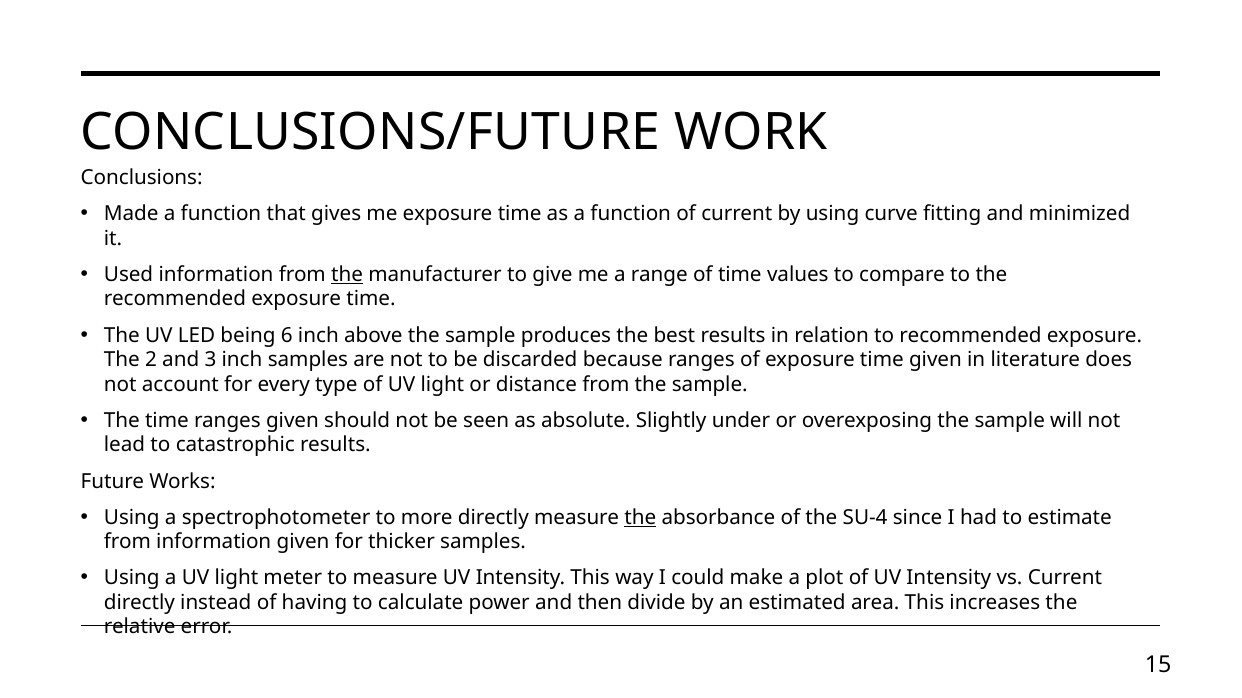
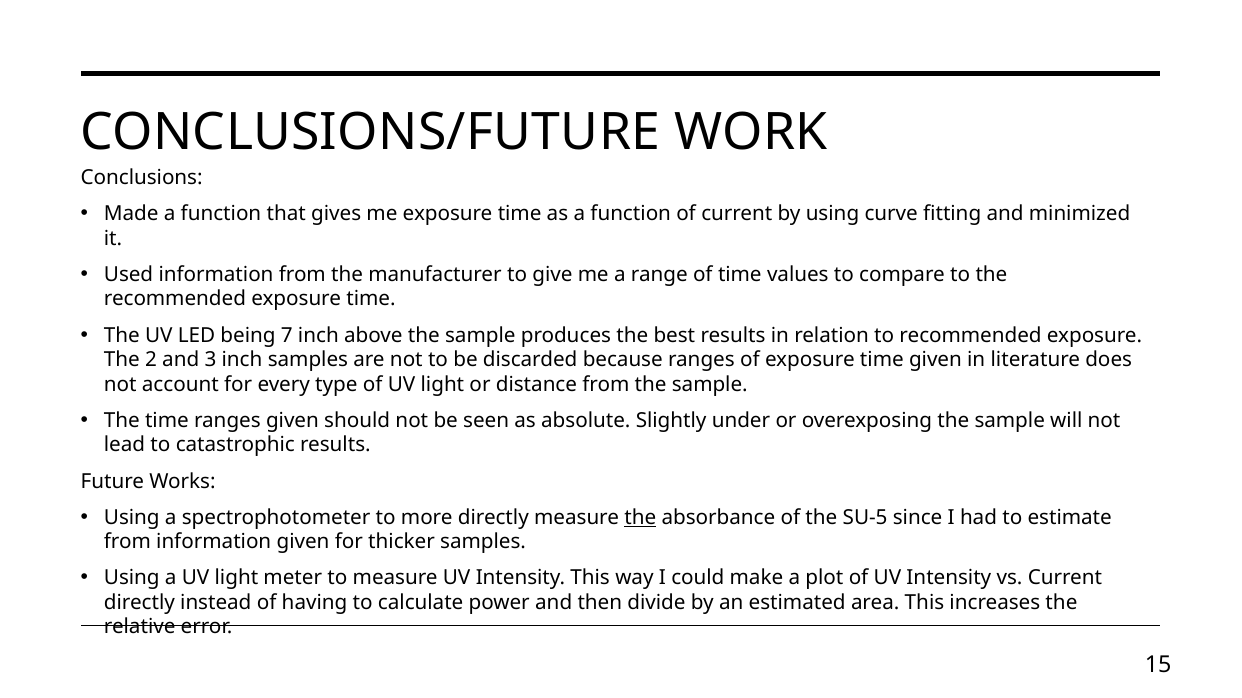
the underline: present -> none (347, 275)
6: 6 -> 7 (287, 336)
SU-4: SU-4 -> SU-5 (865, 518)
